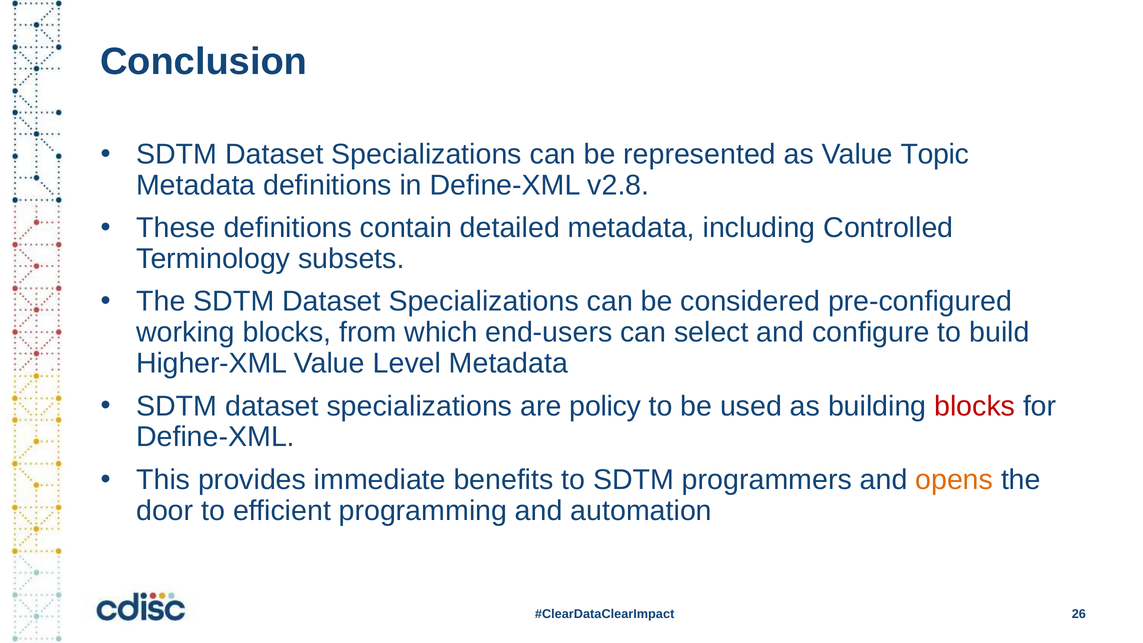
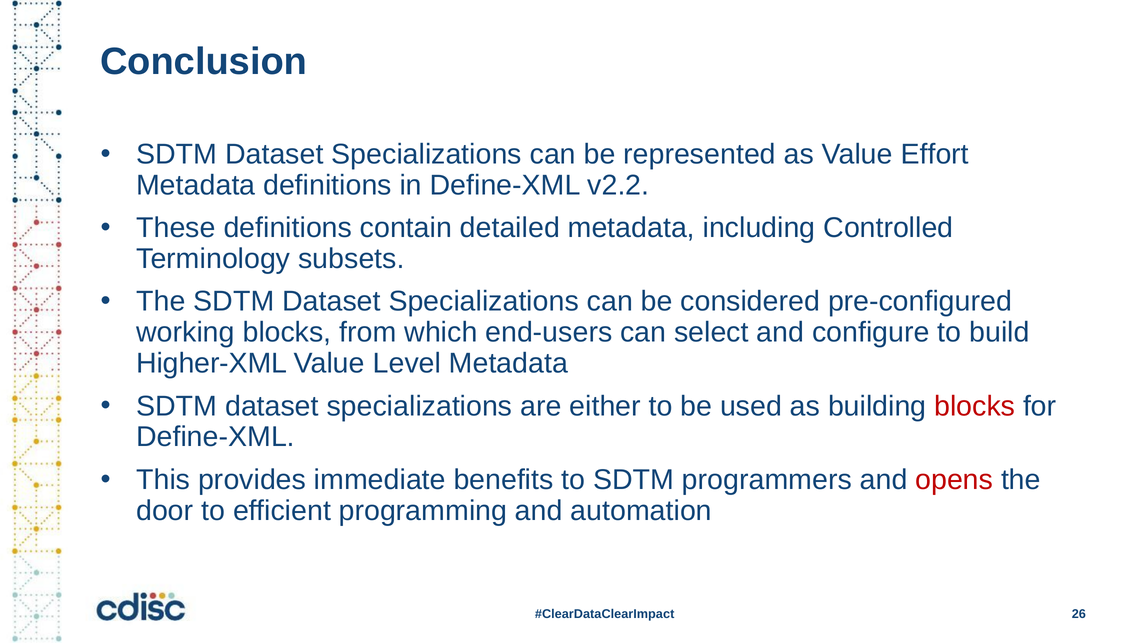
Topic: Topic -> Effort (935, 154)
v2.8: v2.8 -> v2.2 (618, 185)
policy: policy -> either (605, 406)
opens colour: orange -> red (954, 480)
